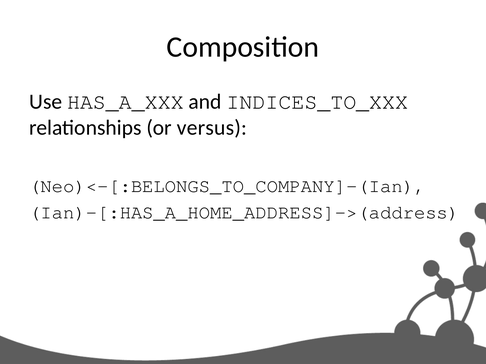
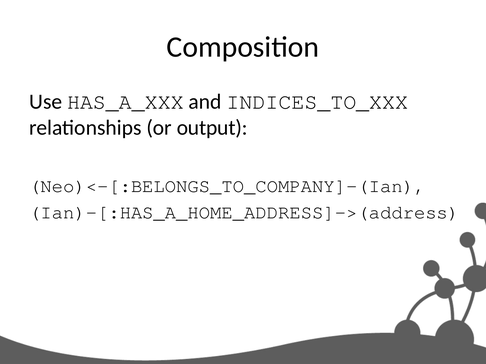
versus: versus -> output (212, 128)
